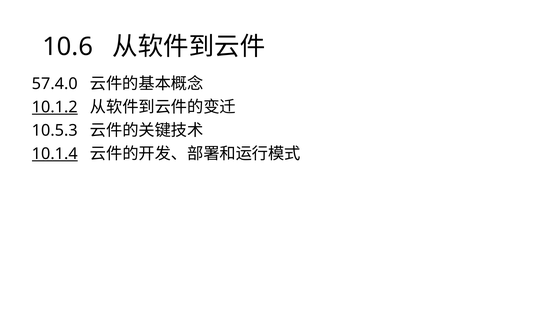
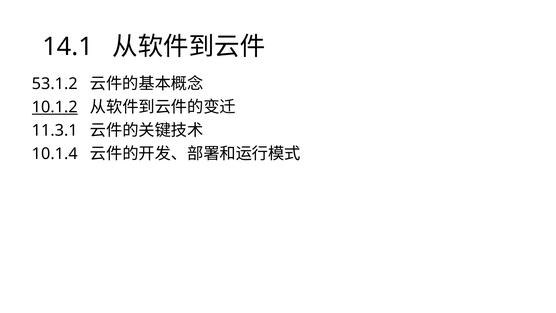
10.6: 10.6 -> 14.1 (68, 47)
57.4.0: 57.4.0 -> 53.1.2 (55, 84)
10.5.3: 10.5.3 -> 11.3.1 (55, 130)
10.1.4 underline: present -> none (55, 154)
